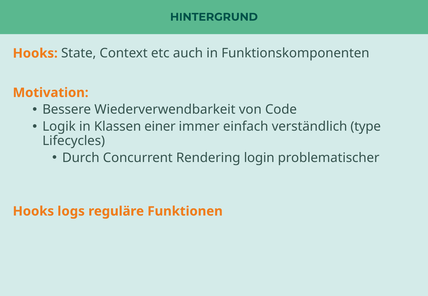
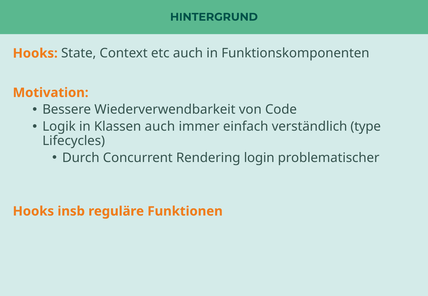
Klassen einer: einer -> auch (160, 127)
logs: logs -> insb (71, 211)
